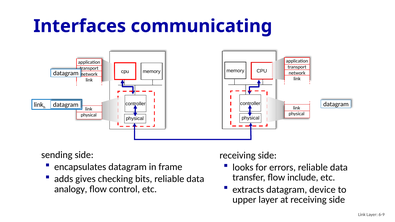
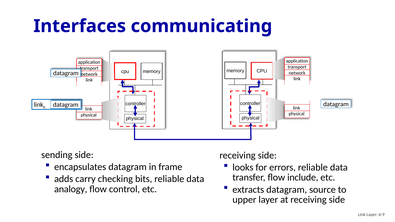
gives: gives -> carry (86, 179)
device: device -> source (322, 190)
